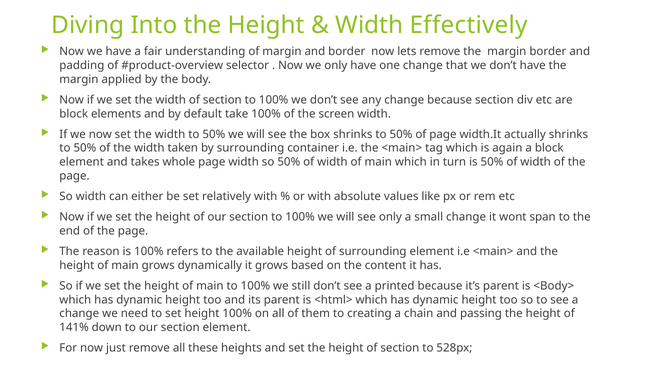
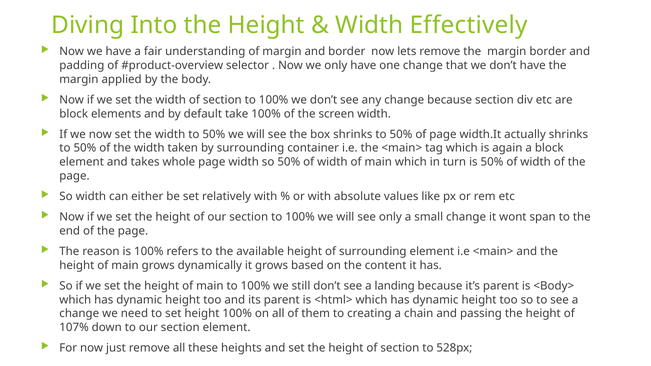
printed: printed -> landing (395, 286)
141%: 141% -> 107% (74, 328)
